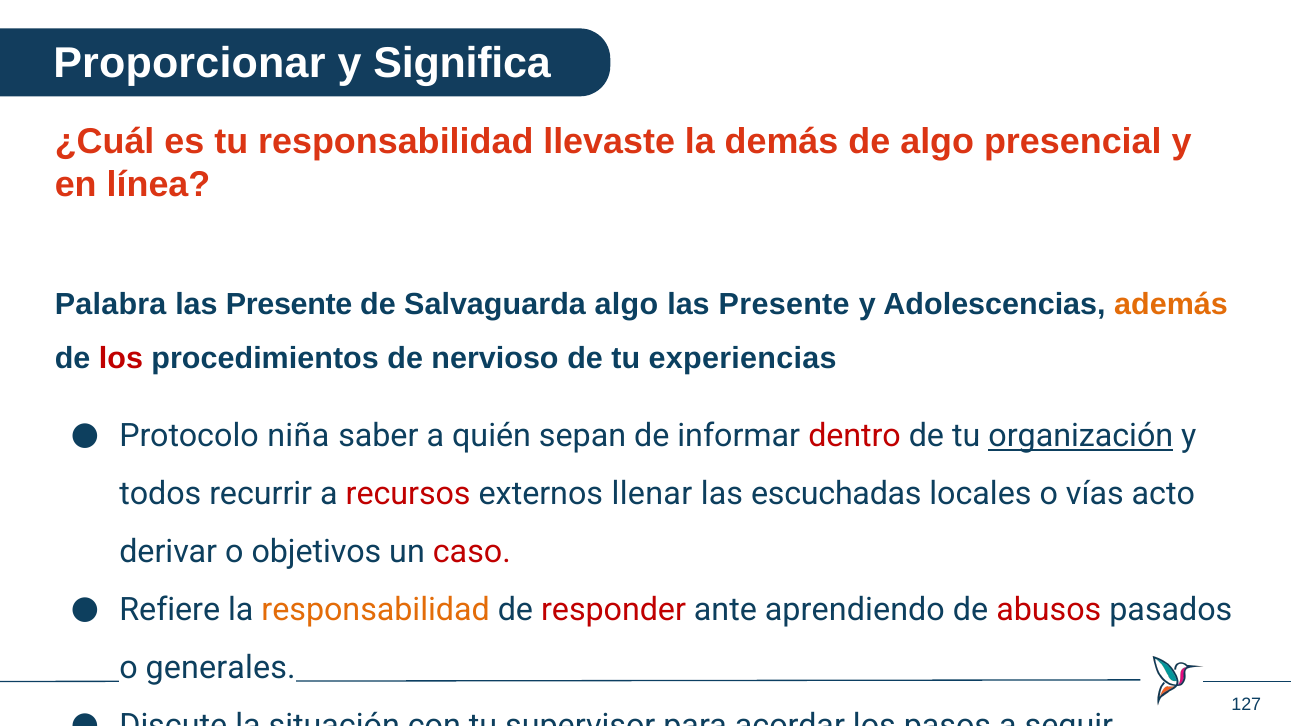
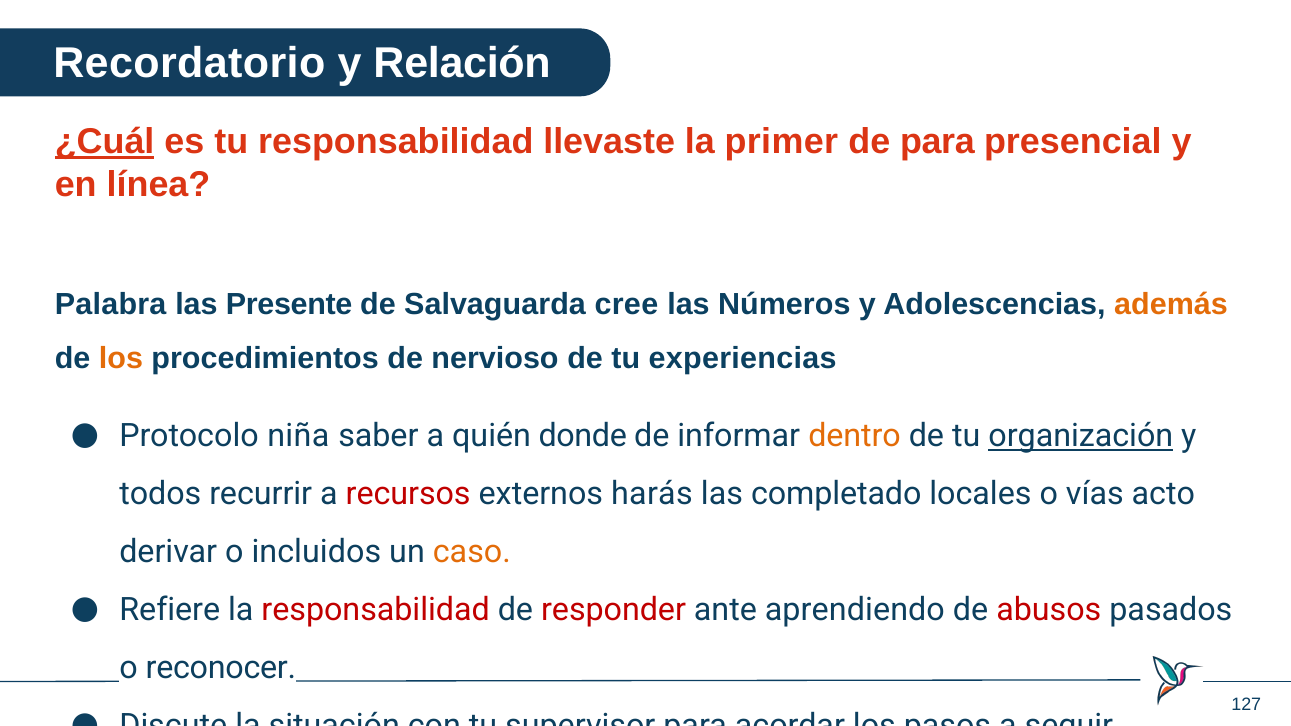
Proporcionar: Proporcionar -> Recordatorio (189, 63)
Significa: Significa -> Relación (462, 63)
¿Cuál underline: none -> present (105, 142)
demás: demás -> primer (781, 142)
de algo: algo -> para (937, 142)
Salvaguarda algo: algo -> cree (626, 304)
Presente: Presente -> Números (784, 304)
los colour: red -> orange (121, 359)
sepan: sepan -> donde (583, 436)
dentro colour: red -> orange (855, 436)
llenar: llenar -> harás (652, 494)
escuchadas: escuchadas -> completado (836, 494)
objetivos: objetivos -> incluidos (316, 552)
caso colour: red -> orange (472, 552)
responsabilidad colour: orange -> red (376, 610)
generales: generales -> reconocer (221, 668)
